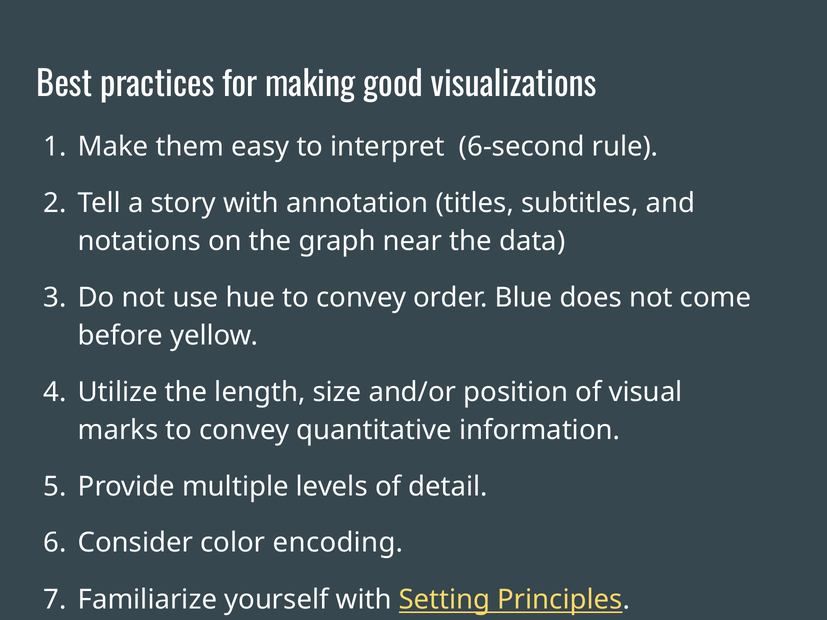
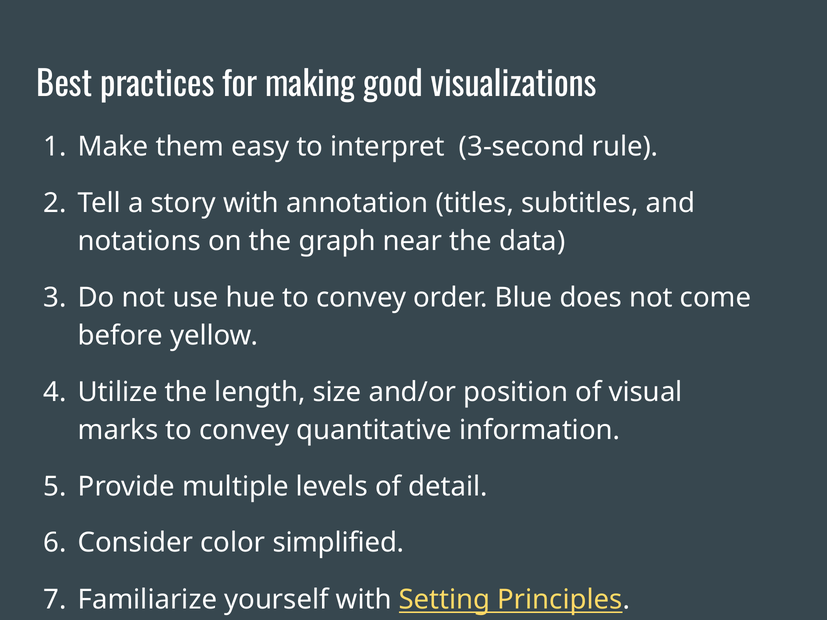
6-second: 6-second -> 3-second (522, 147)
encoding: encoding -> simplified (338, 543)
